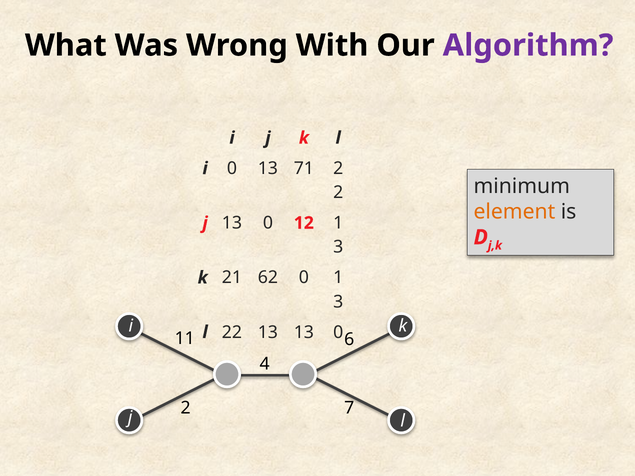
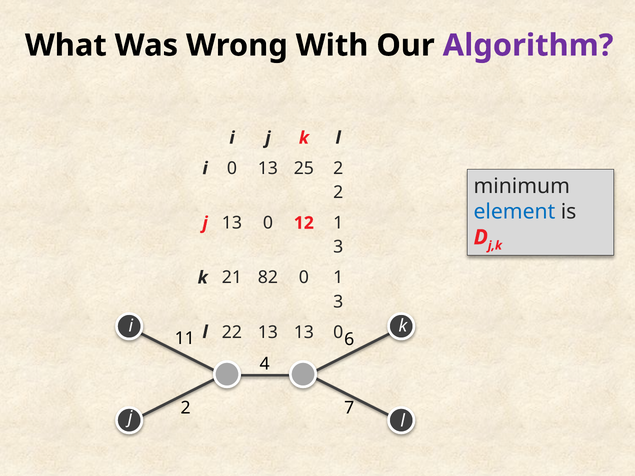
71: 71 -> 25 (304, 169)
element colour: orange -> blue (514, 212)
62: 62 -> 82 (268, 278)
